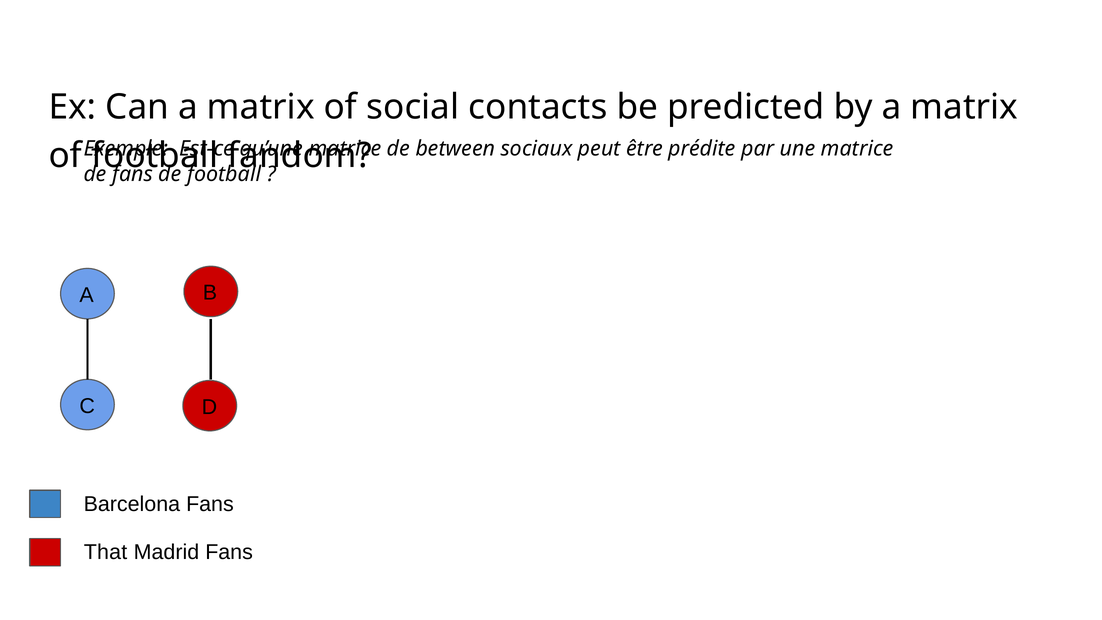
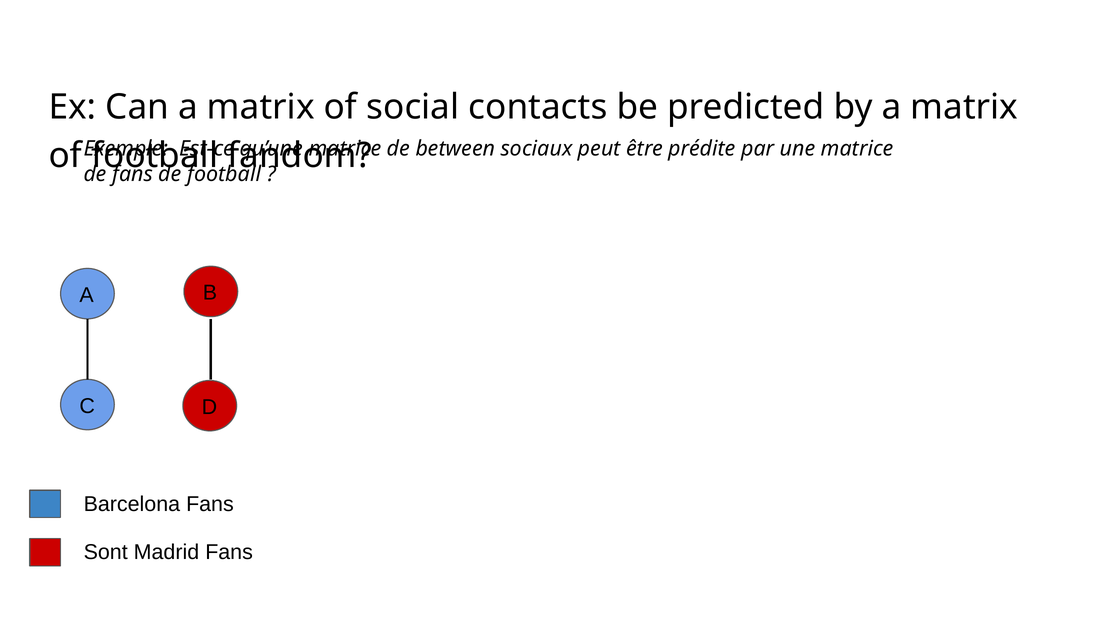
That: That -> Sont (106, 552)
